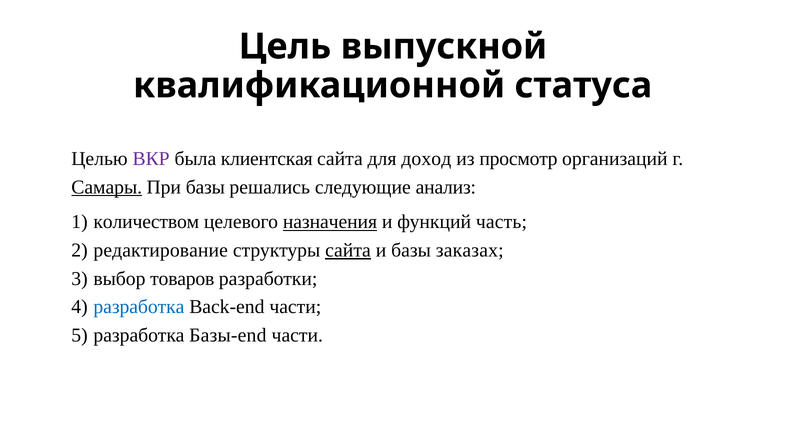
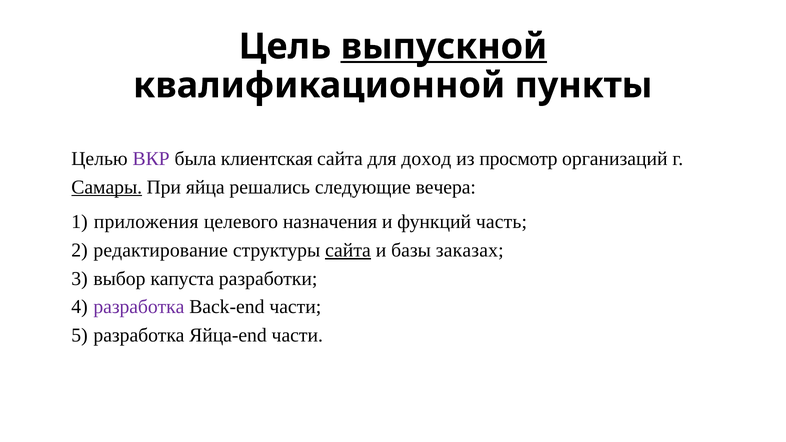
выпускной underline: none -> present (444, 47)
статуса: статуса -> пункты (583, 85)
При базы: базы -> яйца (205, 187)
анализ: анализ -> вечера (446, 187)
количеством: количеством -> приложения (146, 222)
назначения underline: present -> none (330, 222)
товаров: товаров -> капуста (182, 279)
разработка colour: blue -> purple (139, 307)
Базы-end: Базы-end -> Яйца-end (228, 335)
